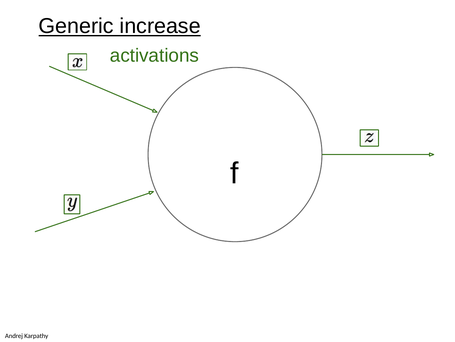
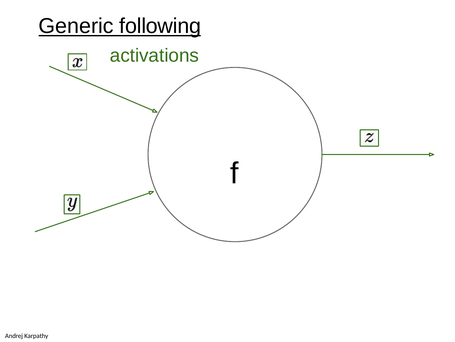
increase: increase -> following (160, 26)
